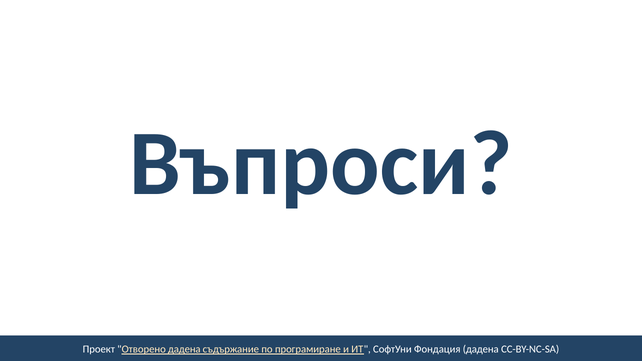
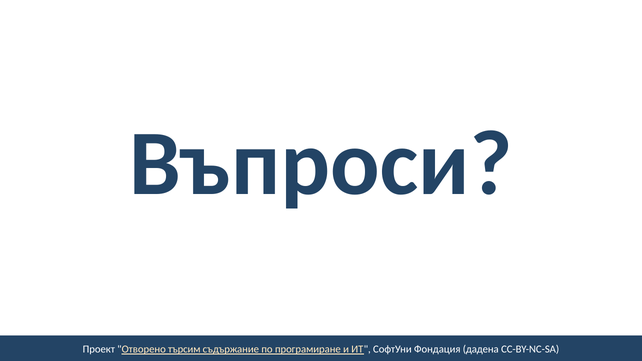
Отворено дадена: дадена -> търсим (184, 349)
